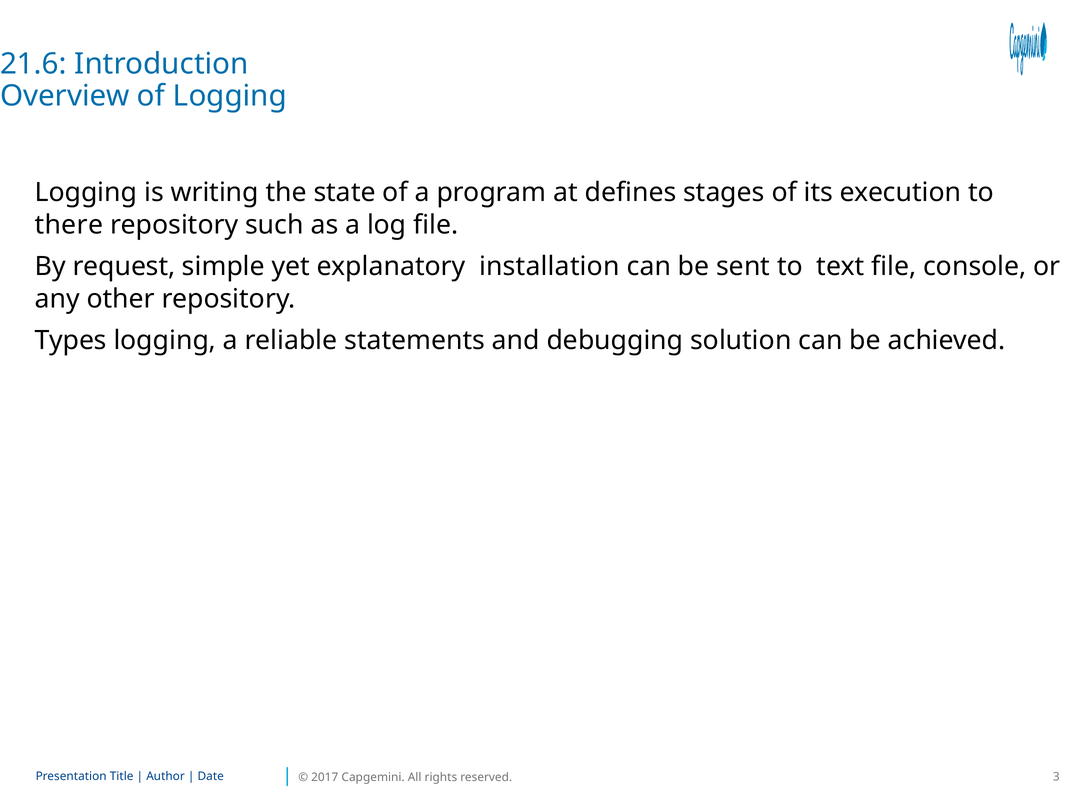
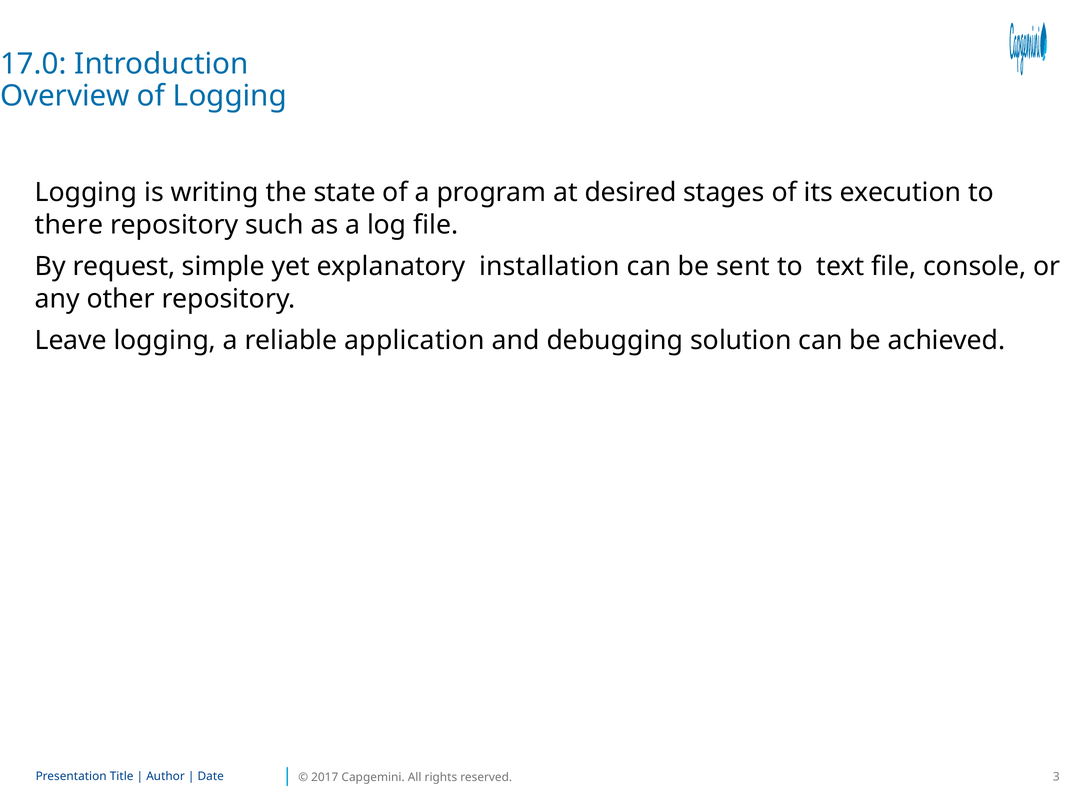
21.6: 21.6 -> 17.0 (33, 64)
defines: defines -> desired (631, 193)
Types: Types -> Leave (71, 341)
statements: statements -> application (415, 341)
